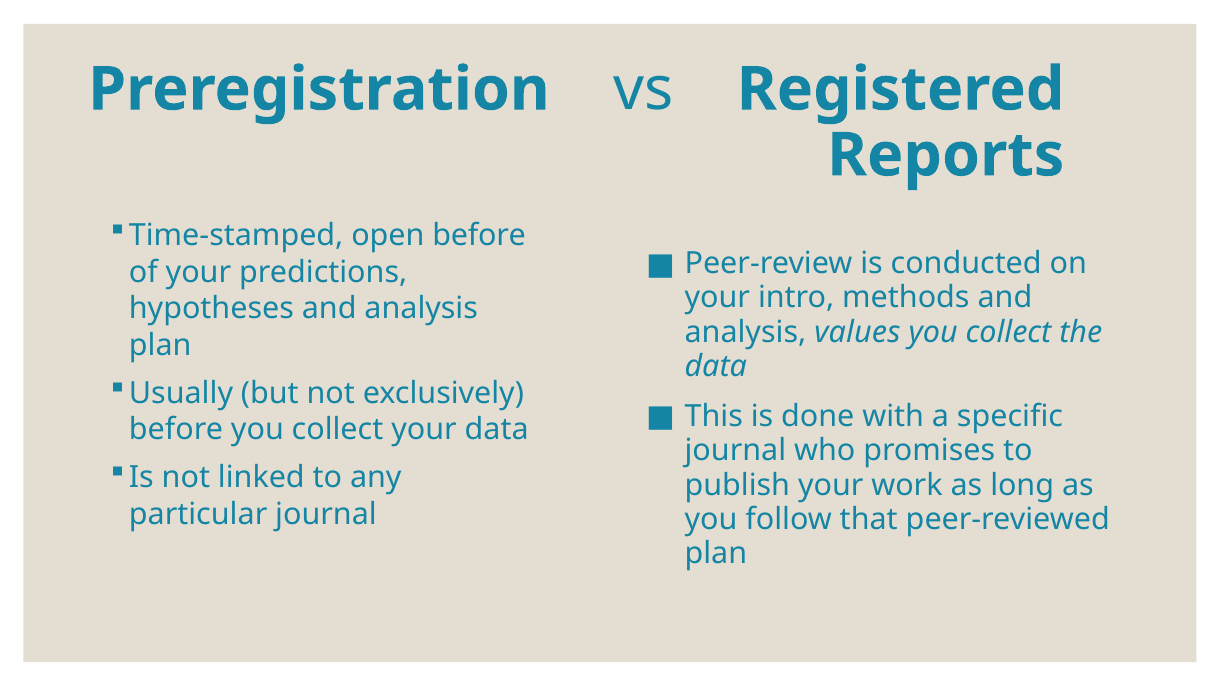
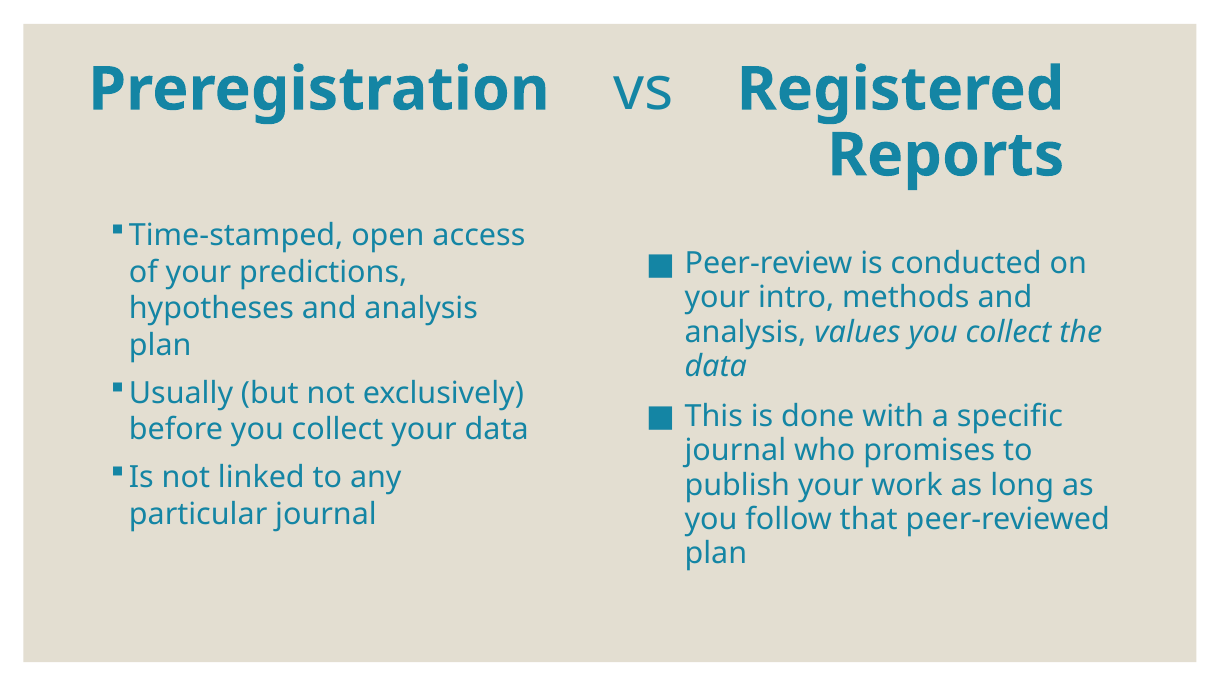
open before: before -> access (479, 236)
